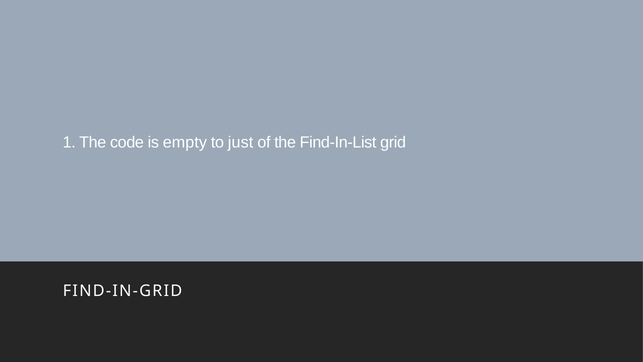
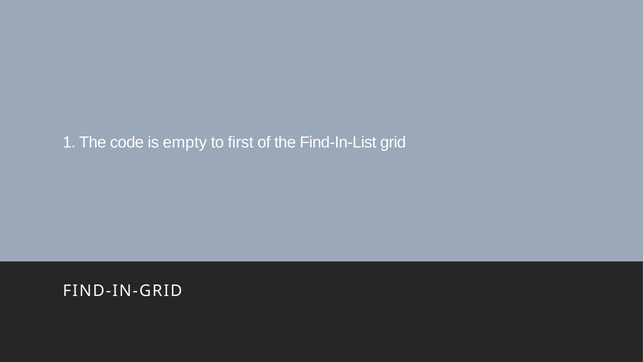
just: just -> first (241, 143)
